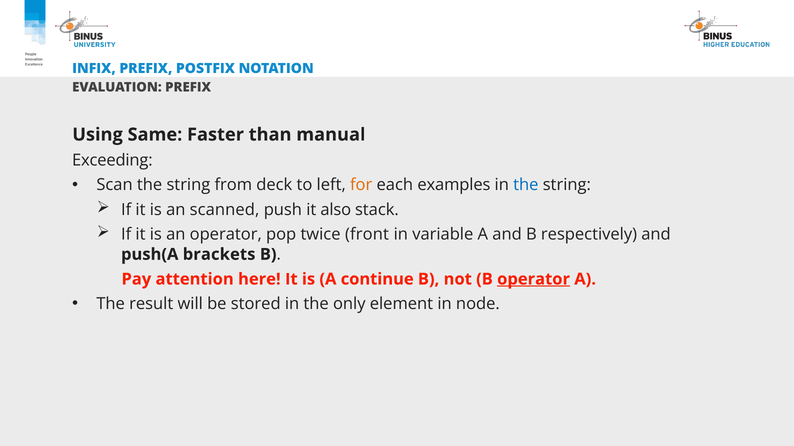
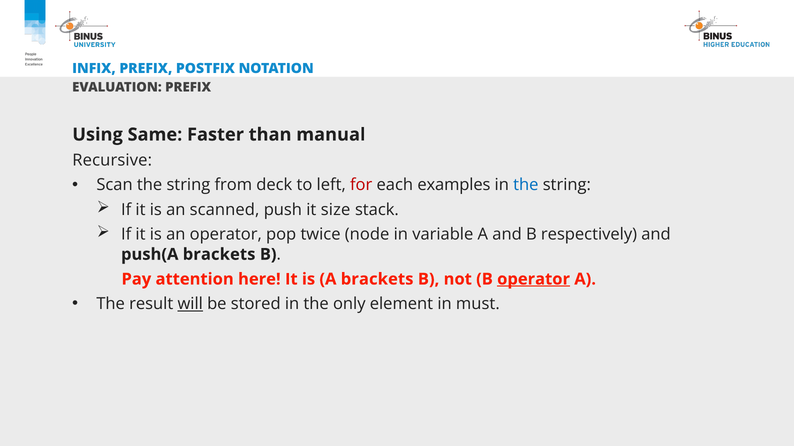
Exceeding: Exceeding -> Recursive (112, 160)
for colour: orange -> red (361, 185)
also: also -> size (336, 210)
front: front -> node (367, 235)
A continue: continue -> brackets (377, 279)
will underline: none -> present (190, 304)
node: node -> must (478, 304)
